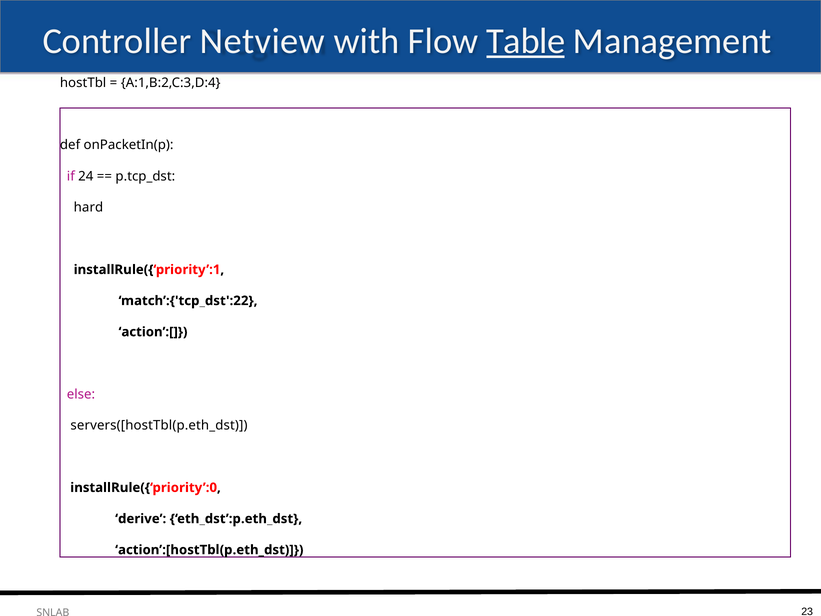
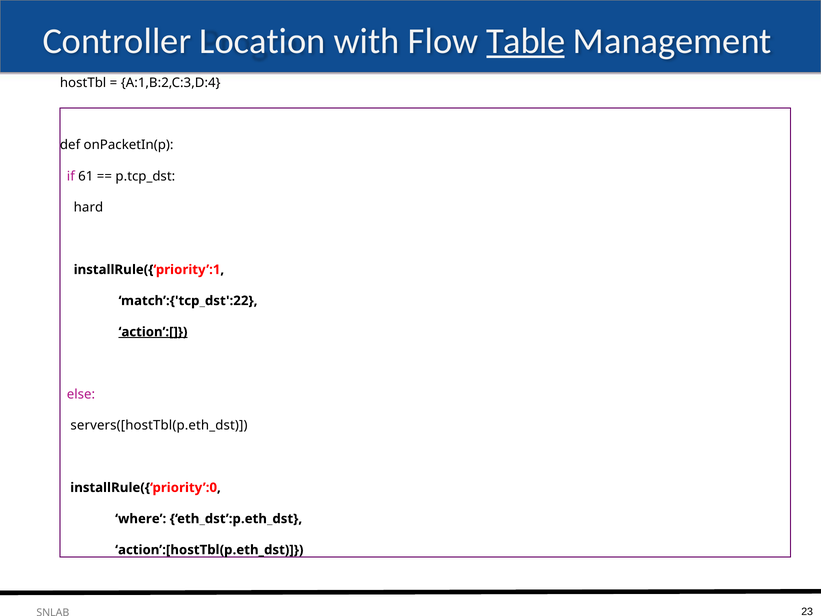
Netview: Netview -> Location (263, 41)
24: 24 -> 61 (86, 176)
action’:[ underline: none -> present (153, 332)
derive: derive -> where (141, 519)
